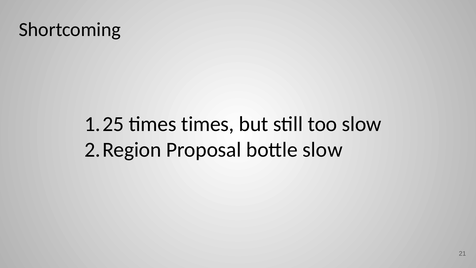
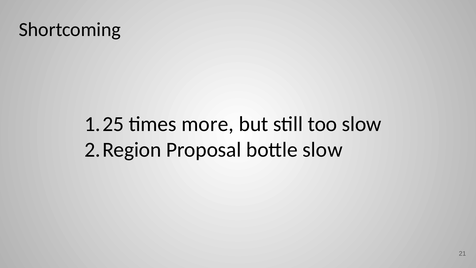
times times: times -> more (208, 124)
